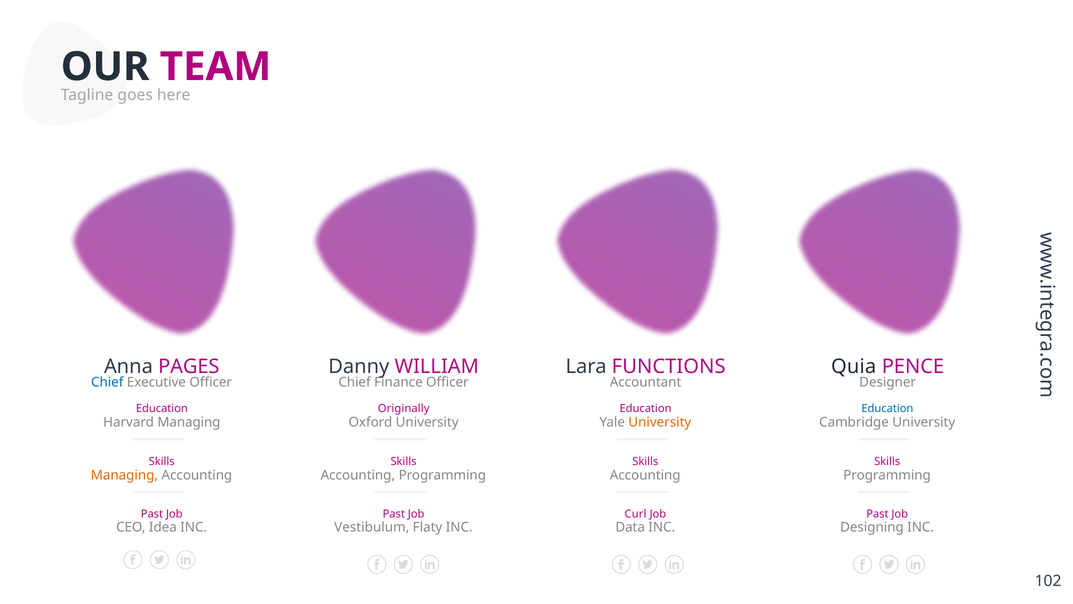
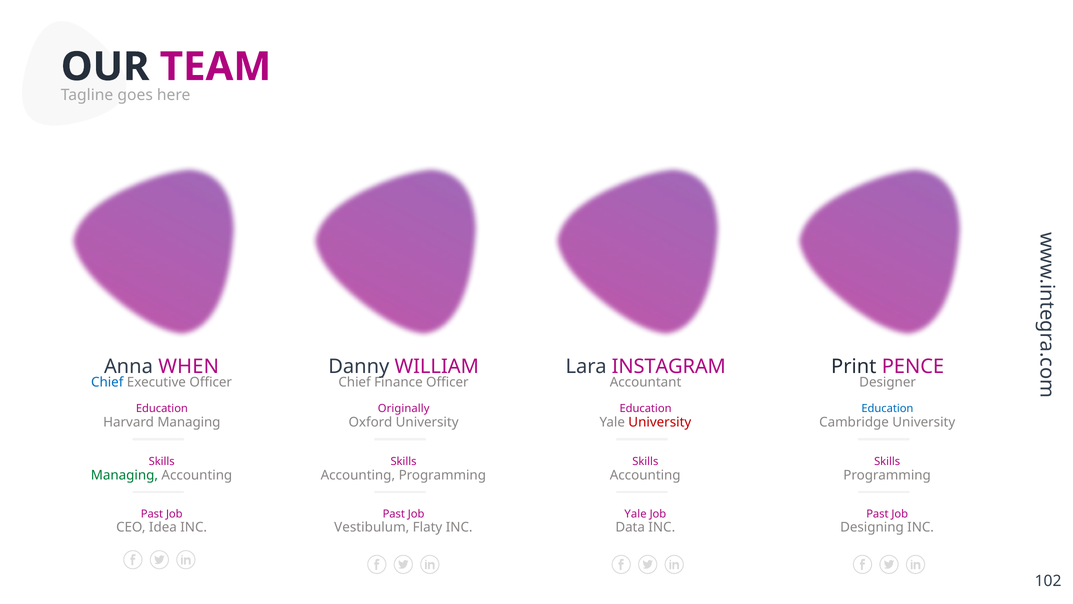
PAGES: PAGES -> WHEN (189, 366)
FUNCTIONS: FUNCTIONS -> INSTAGRAM (669, 366)
Quia: Quia -> Print (854, 366)
University colour: orange -> red (660, 422)
Managing colour: orange -> green (124, 475)
Curl: Curl -> Yale (636, 514)
